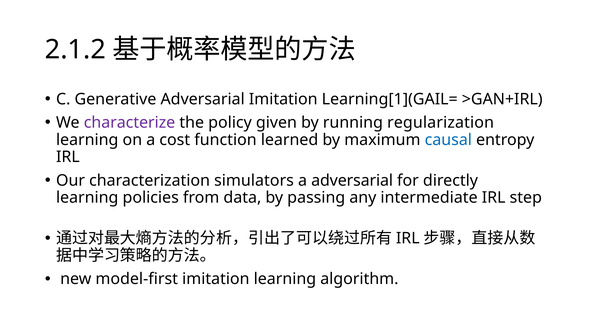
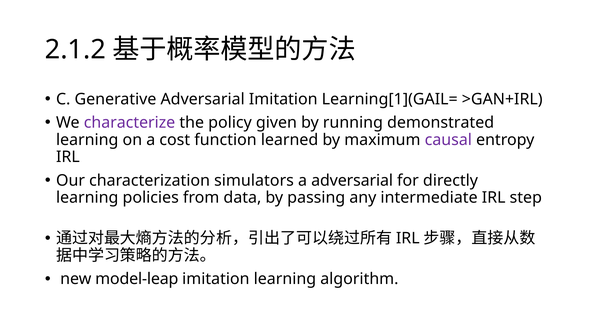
regularization: regularization -> demonstrated (441, 122)
causal colour: blue -> purple (448, 140)
model-first: model-first -> model-leap (137, 279)
